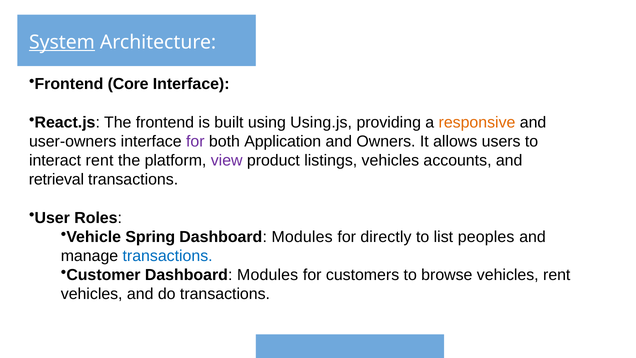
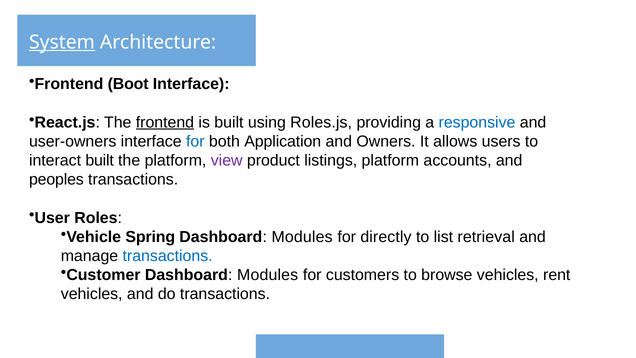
Core: Core -> Boot (128, 84)
frontend underline: none -> present (165, 122)
Using.js: Using.js -> Roles.js (321, 122)
responsive colour: orange -> blue (477, 122)
for colour: purple -> blue (195, 141)
interact rent: rent -> built (100, 160)
listings vehicles: vehicles -> platform (390, 160)
retrieval: retrieval -> peoples (56, 180)
peoples: peoples -> retrieval (486, 237)
